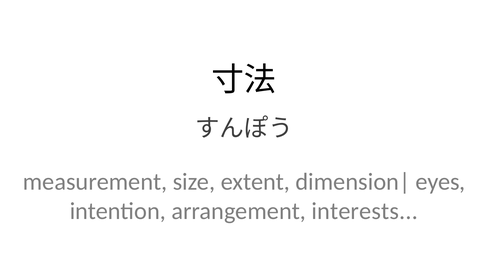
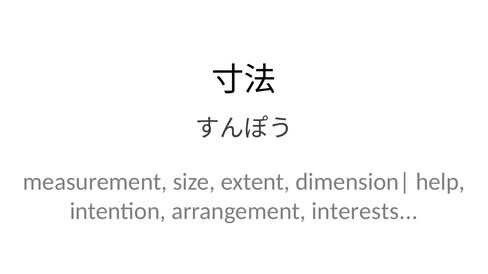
eyes: eyes -> help (440, 182)
